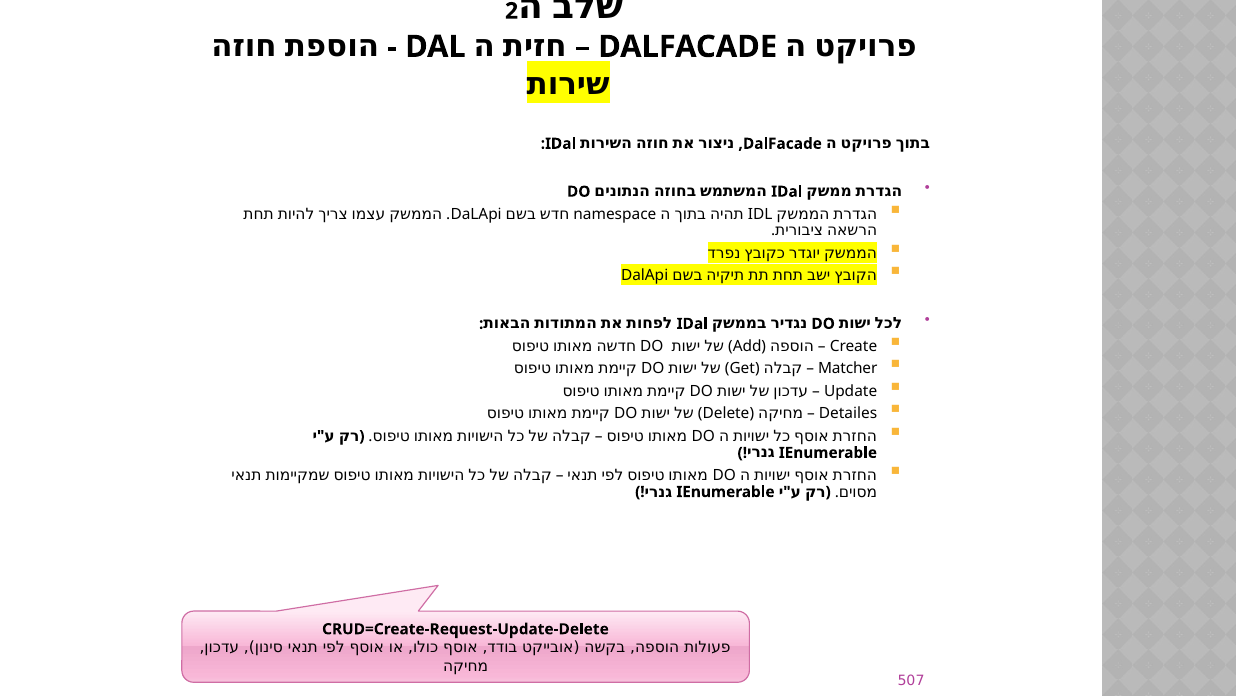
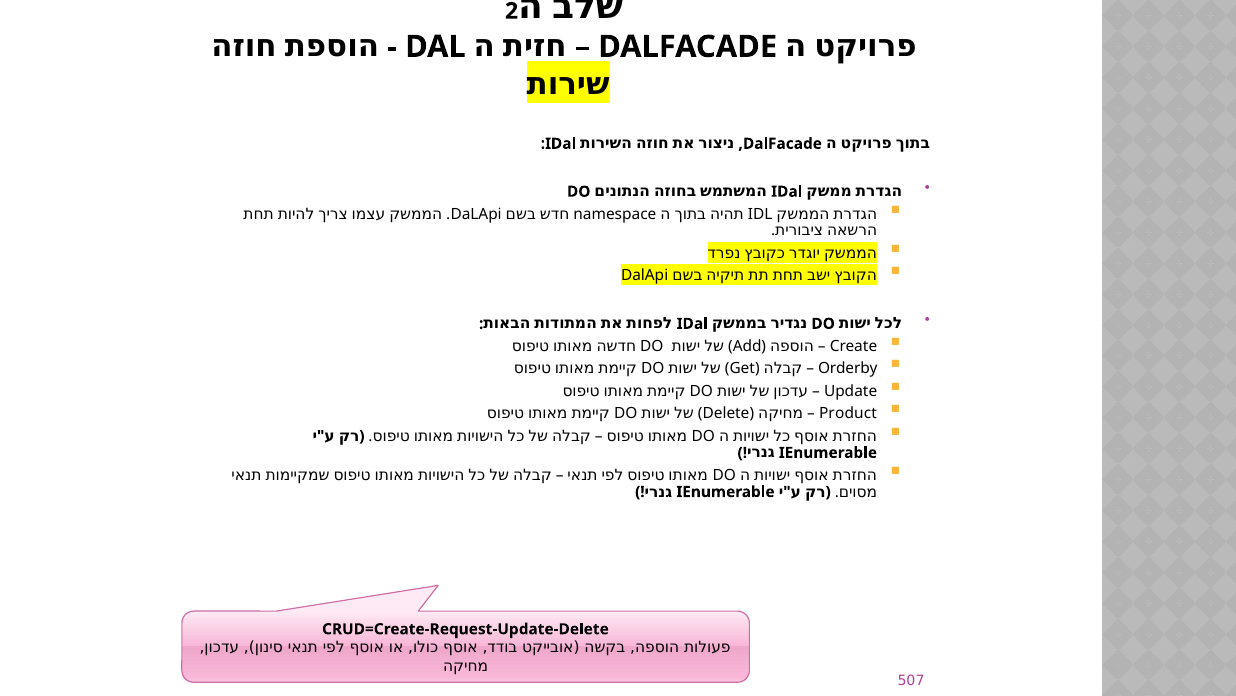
Matcher: Matcher -> Orderby (848, 368)
Detailes: Detailes -> Product (848, 413)
